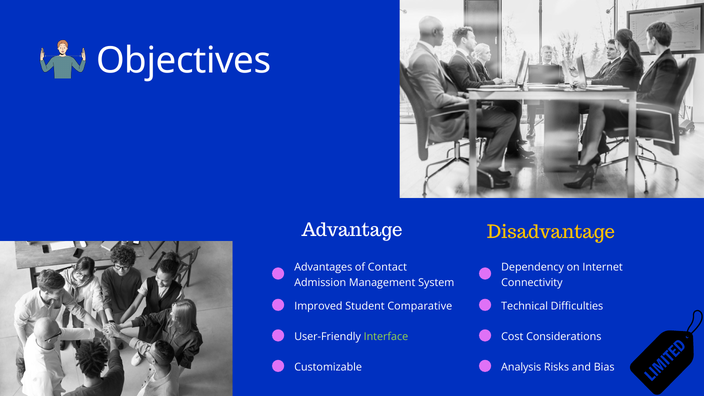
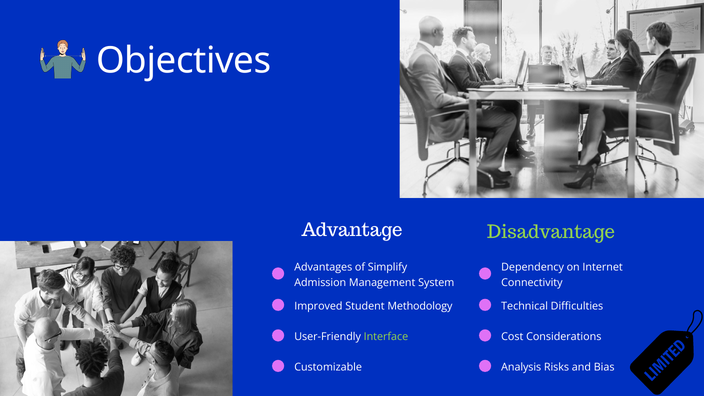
Disadvantage colour: yellow -> light green (551, 232)
Contact: Contact -> Simplify (387, 267)
Comparative: Comparative -> Methodology (420, 306)
